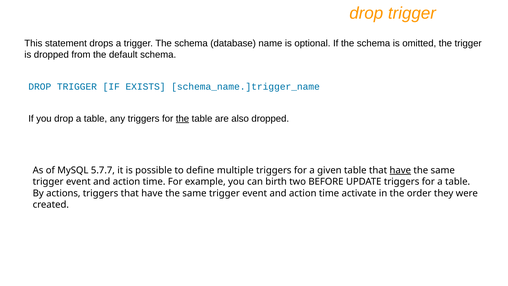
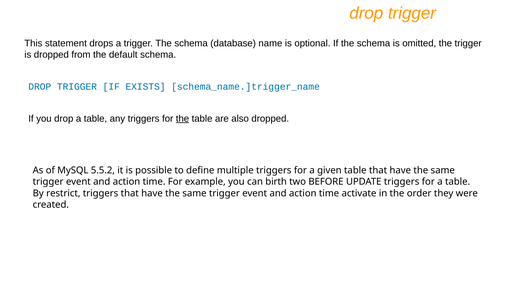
5.7.7: 5.7.7 -> 5.5.2 (103, 170)
have underline: present -> none (400, 170)
actions: actions -> restrict (63, 193)
